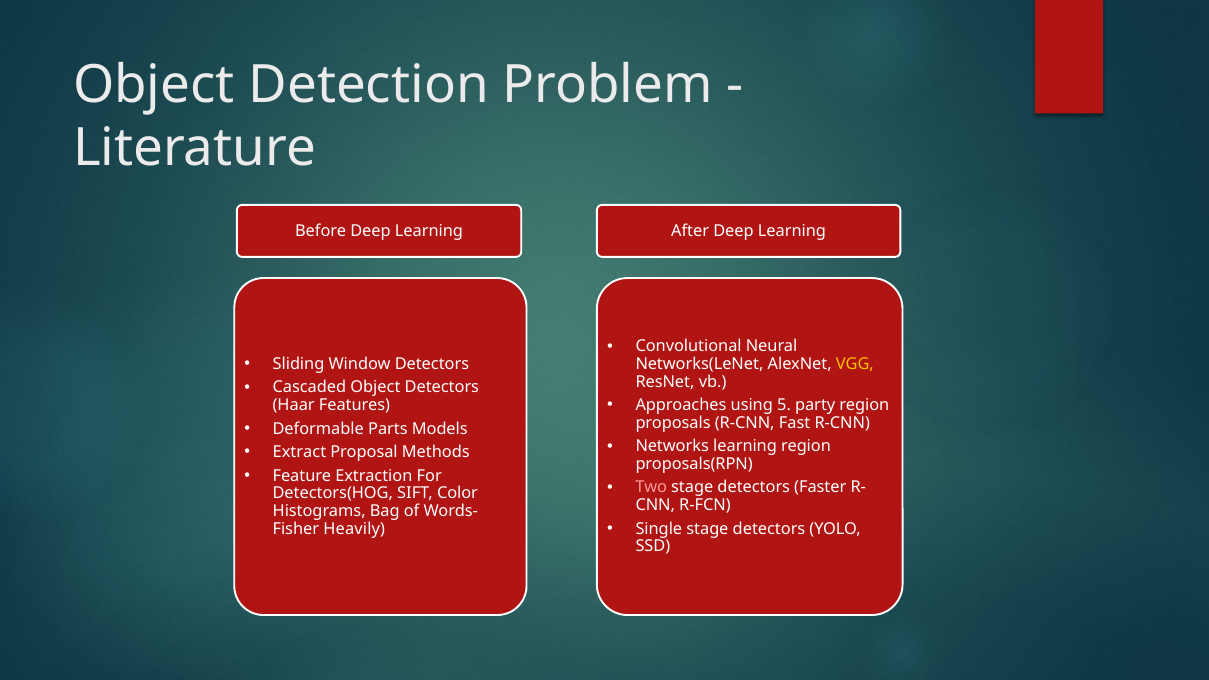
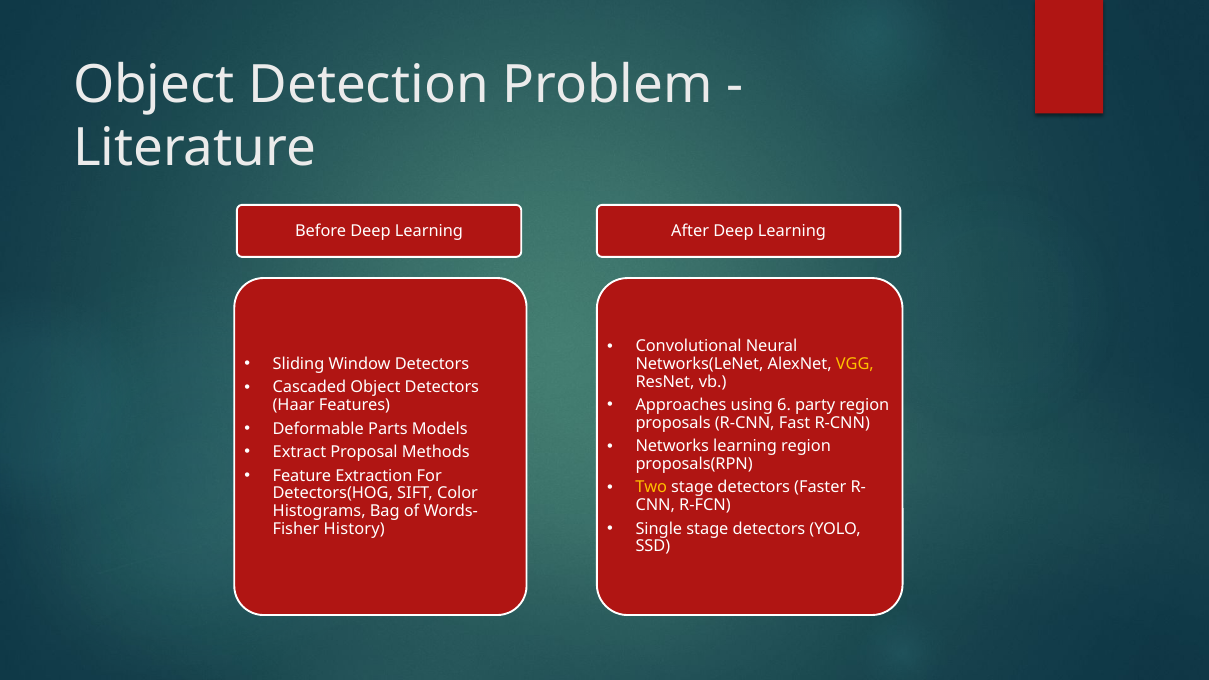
5: 5 -> 6 (784, 405)
Two colour: pink -> yellow (651, 488)
Heavily: Heavily -> History (354, 529)
